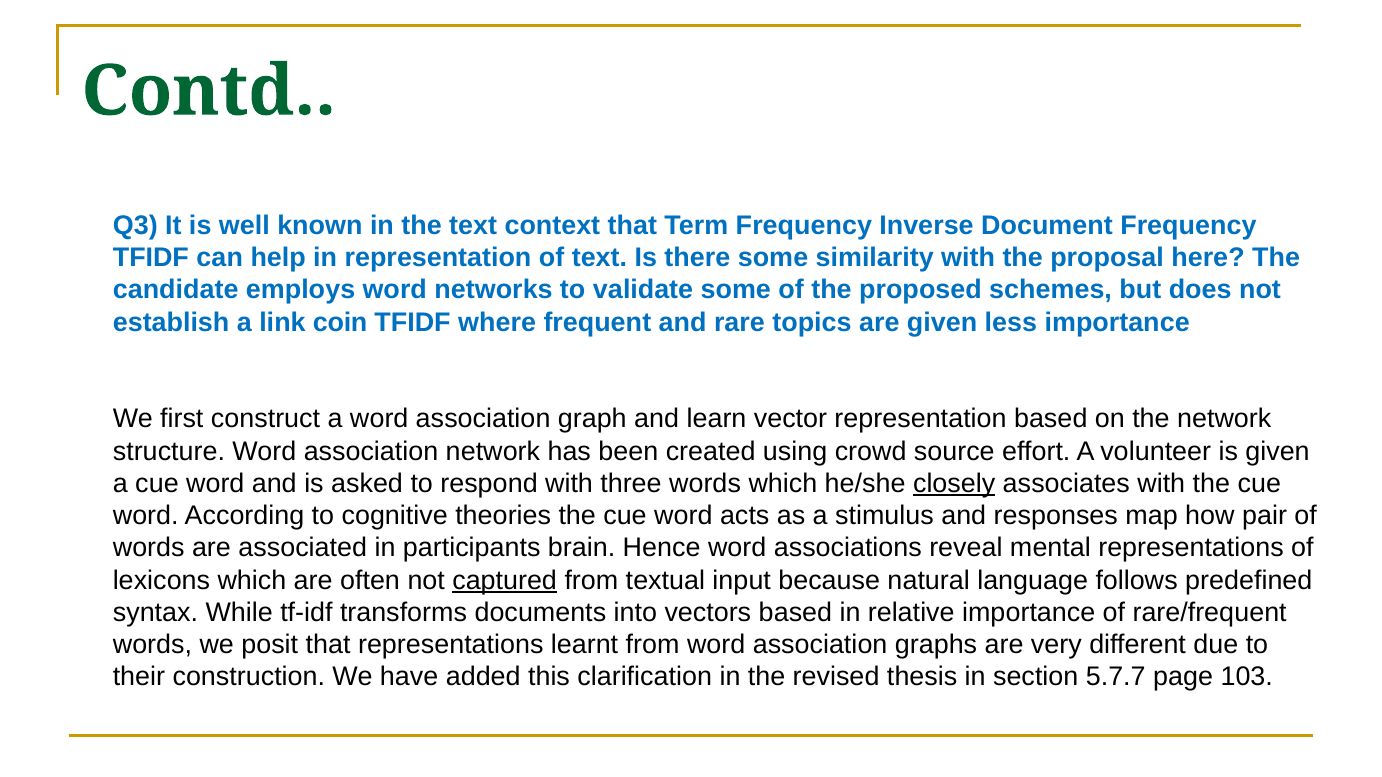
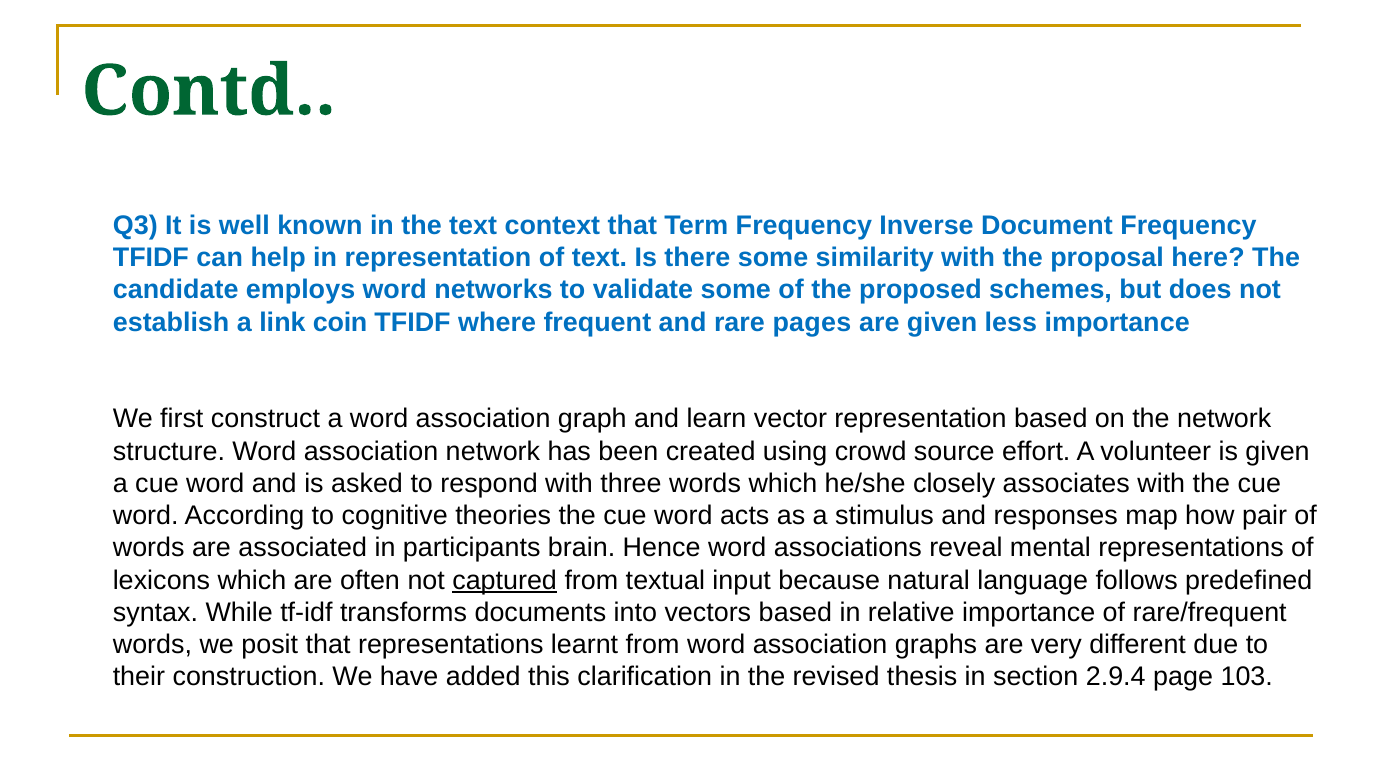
topics: topics -> pages (812, 322)
closely underline: present -> none (954, 484)
5.7.7: 5.7.7 -> 2.9.4 (1116, 677)
